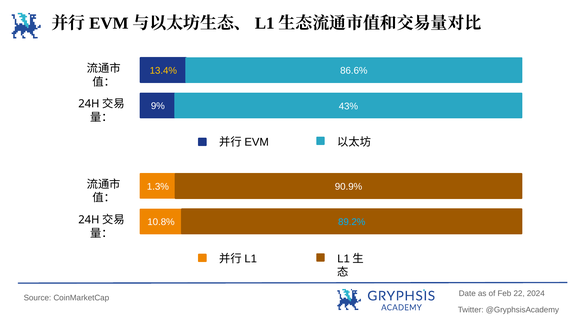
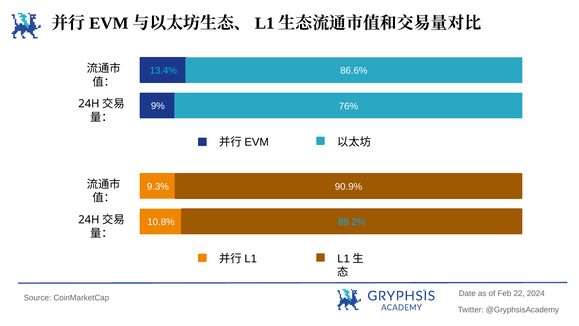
13.4% colour: yellow -> light blue (163, 71)
43%: 43% -> 76% (348, 106)
1.3%: 1.3% -> 9.3% (158, 186)
